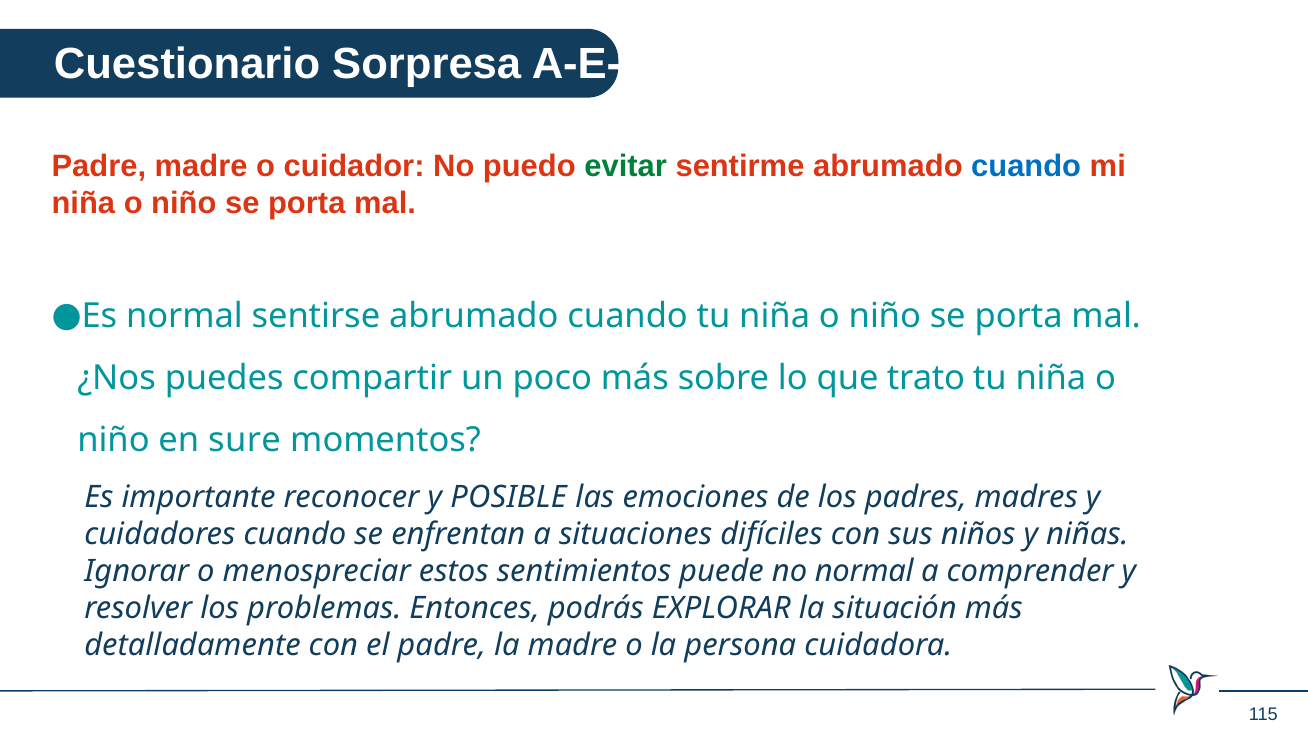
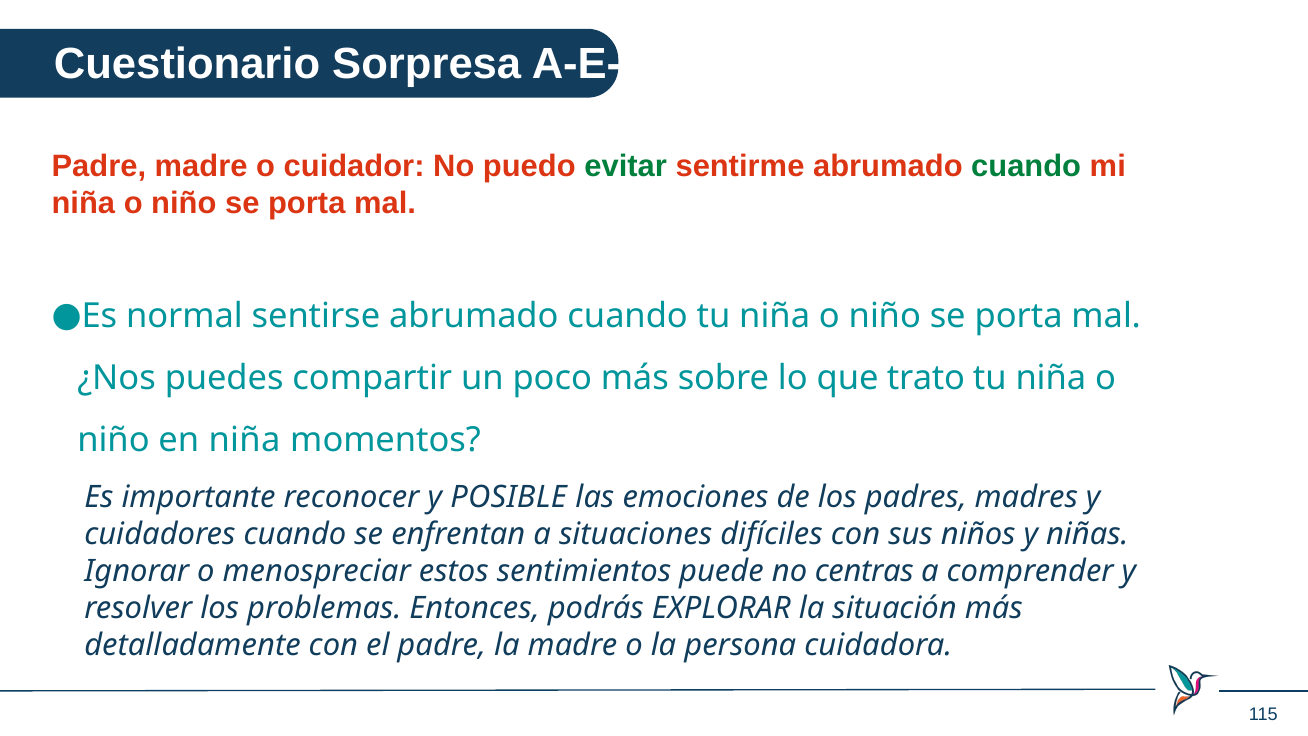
cuando colour: blue -> green (1026, 166)
en sure: sure -> niña (245, 440)
no normal: normal -> centras (864, 571)
